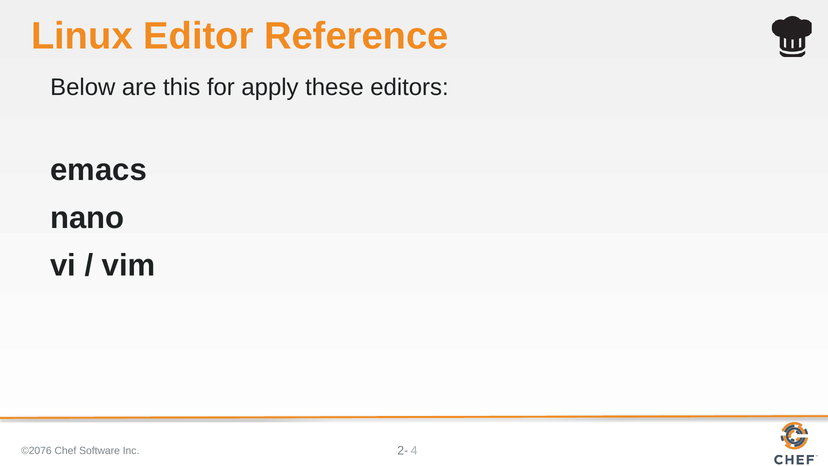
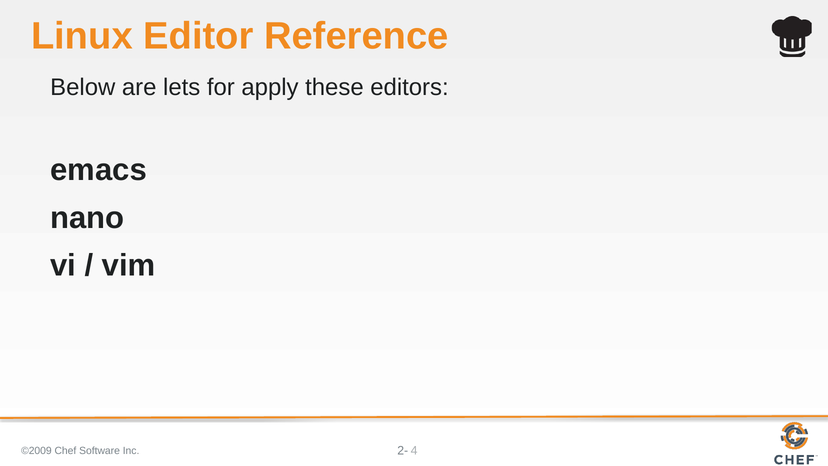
this: this -> lets (182, 87)
©2076: ©2076 -> ©2009 (36, 451)
